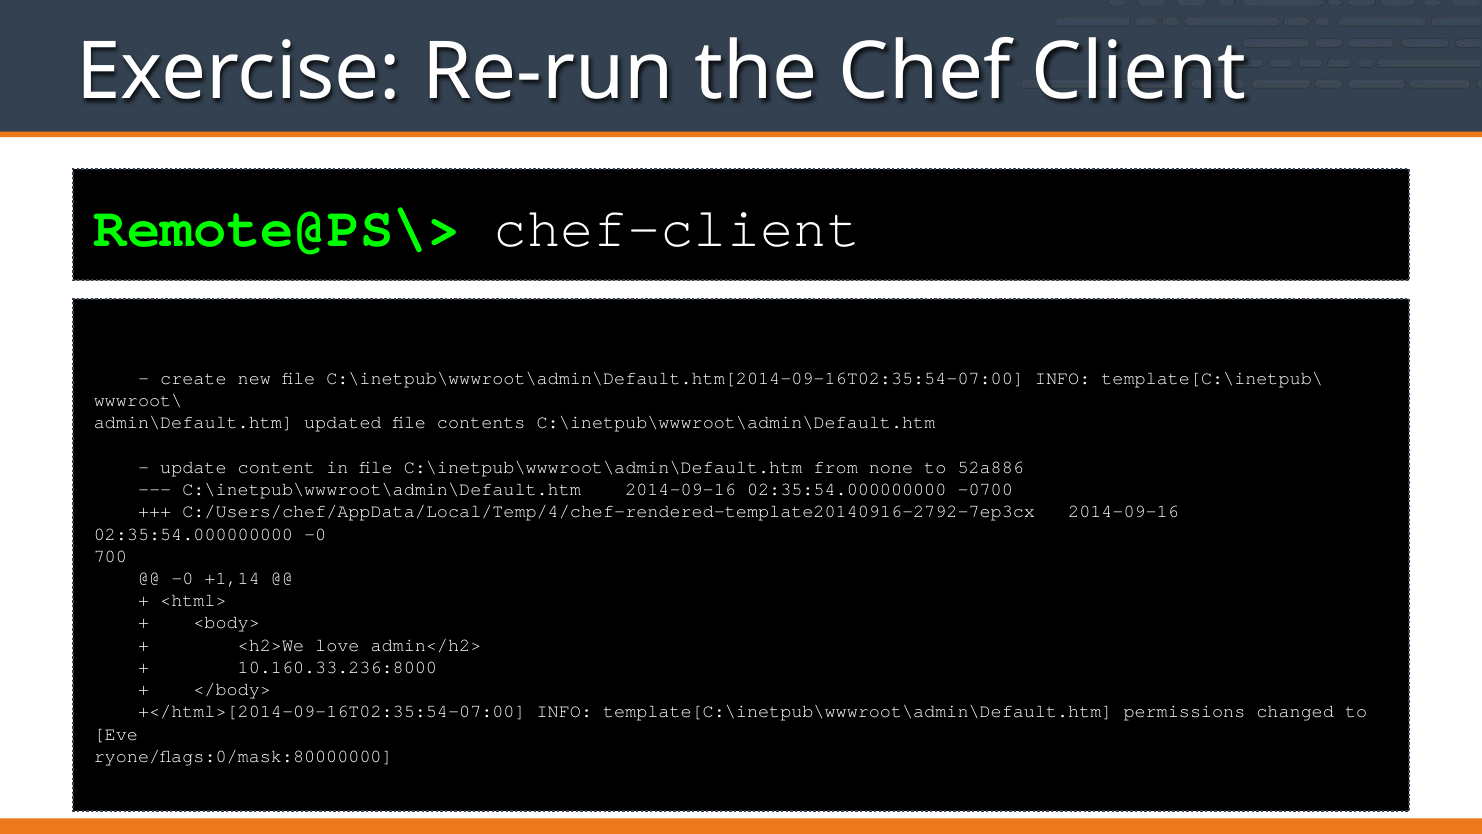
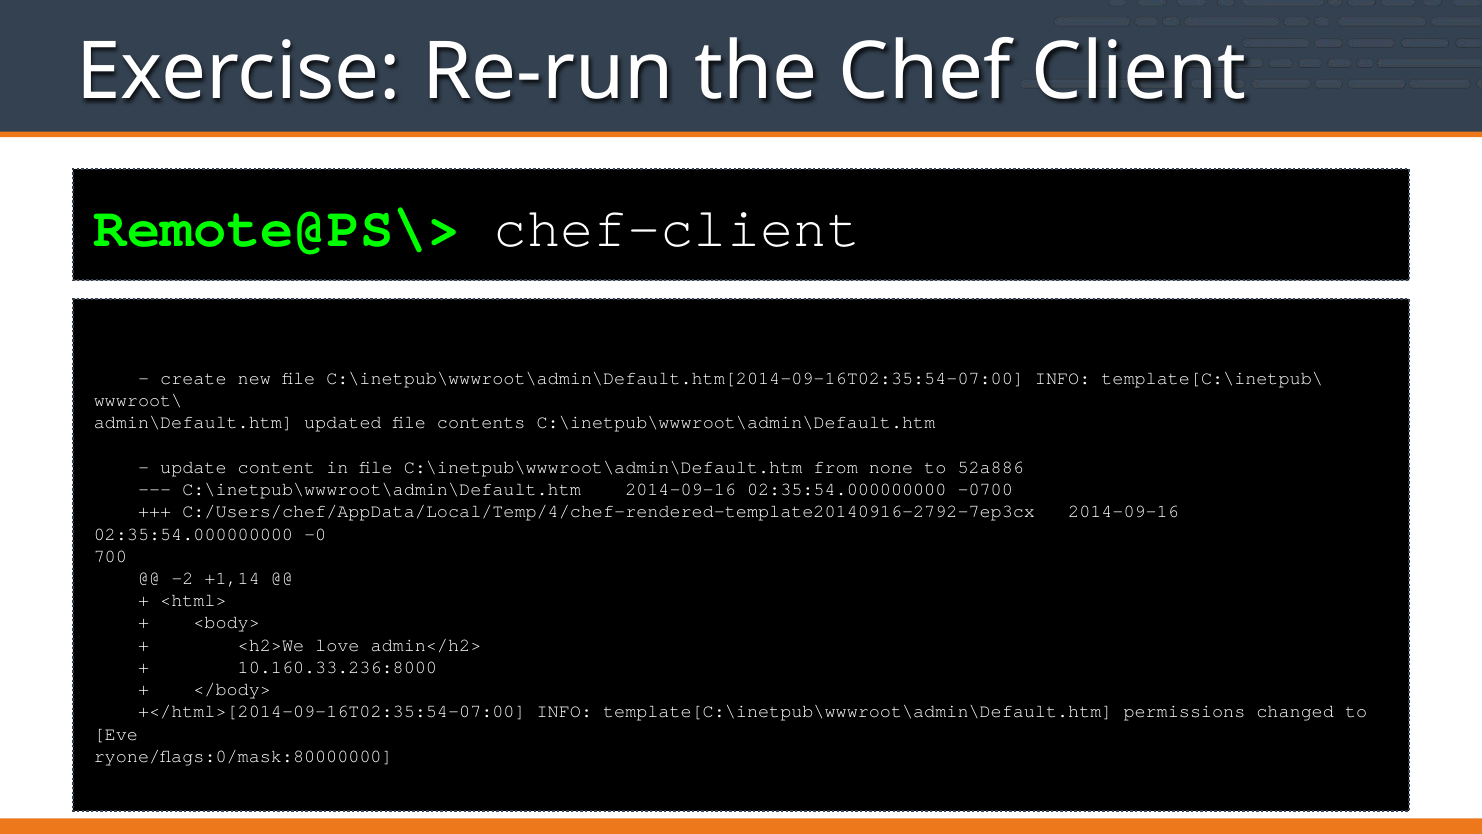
-0: -0 -> -2 (182, 578)
